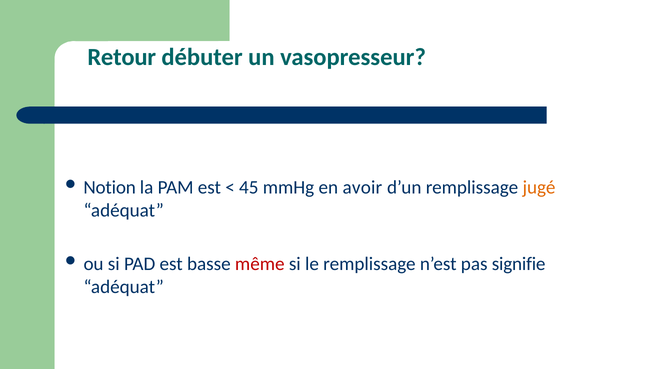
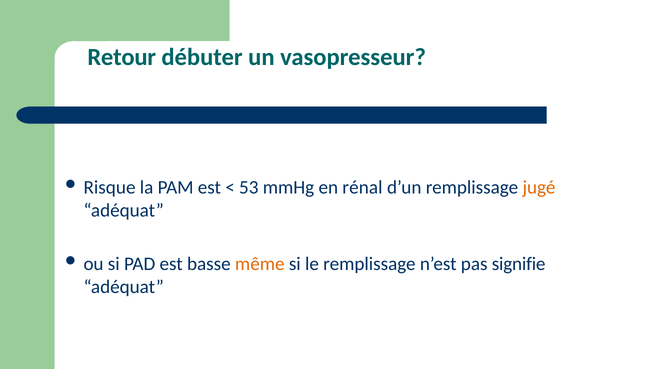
Notion: Notion -> Risque (110, 187)
45: 45 -> 53 (249, 187)
avoir: avoir -> rénal (362, 187)
même colour: red -> orange (260, 264)
